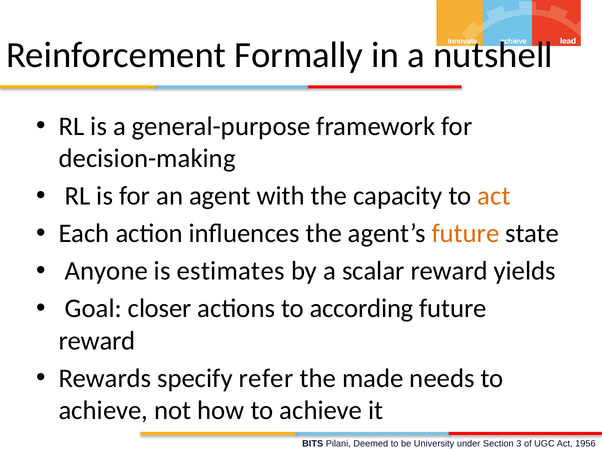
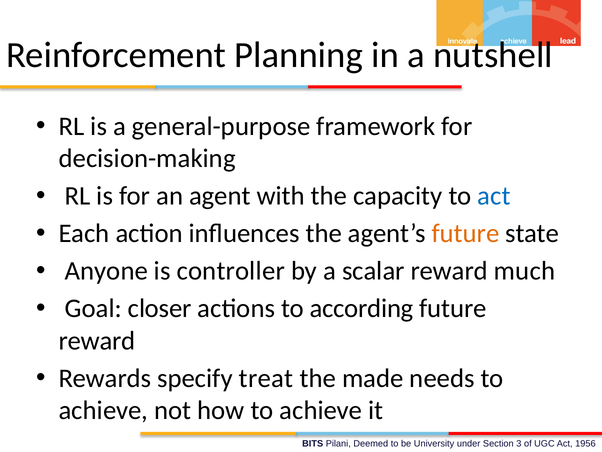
Formally: Formally -> Planning (299, 55)
act colour: orange -> blue (494, 196)
estimates: estimates -> controller (231, 271)
yields: yields -> much (525, 271)
refer: refer -> treat (266, 378)
